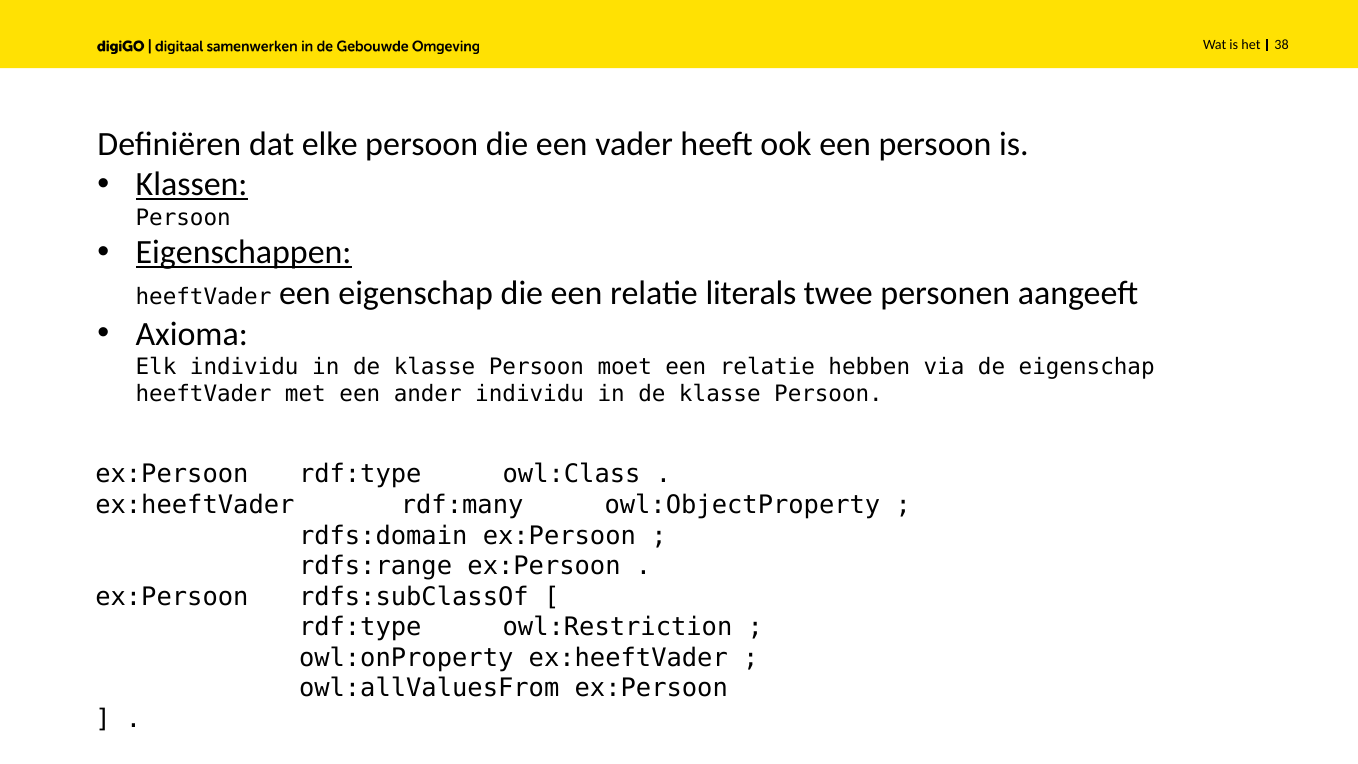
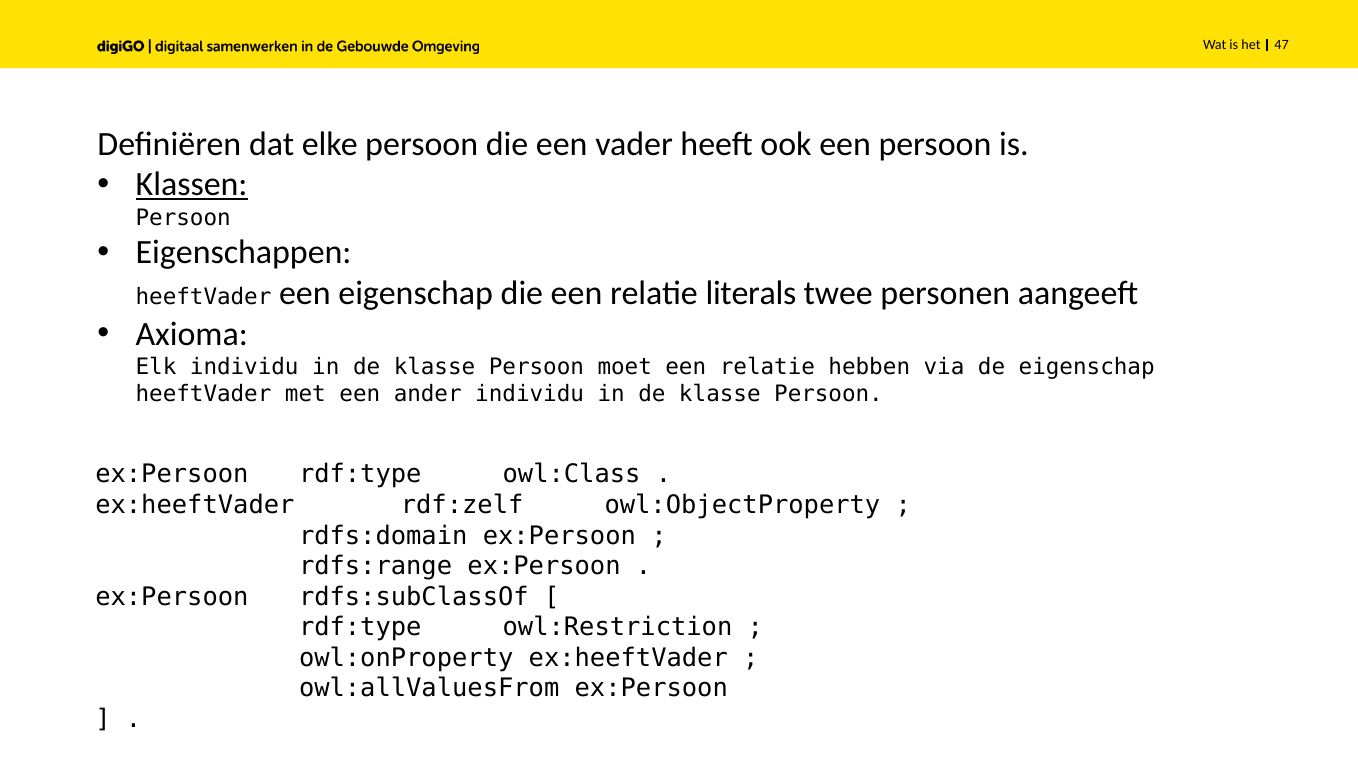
38: 38 -> 47 (1282, 45)
Eigenschappen underline: present -> none (244, 253)
rdf:many: rdf:many -> rdf:zelf (462, 505)
